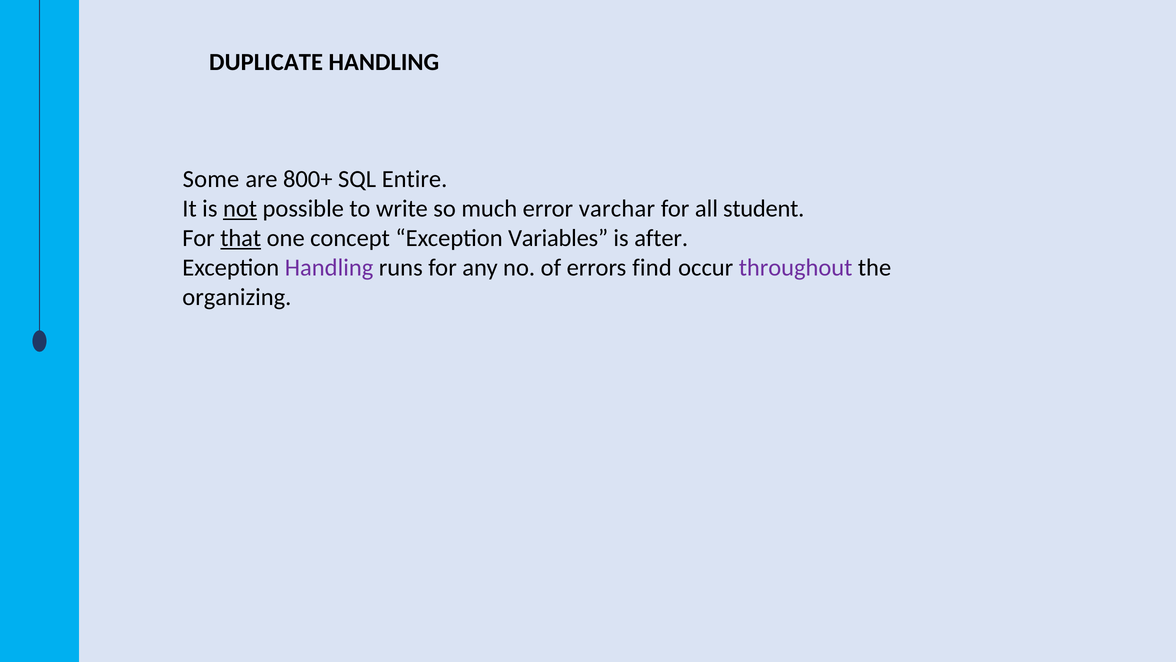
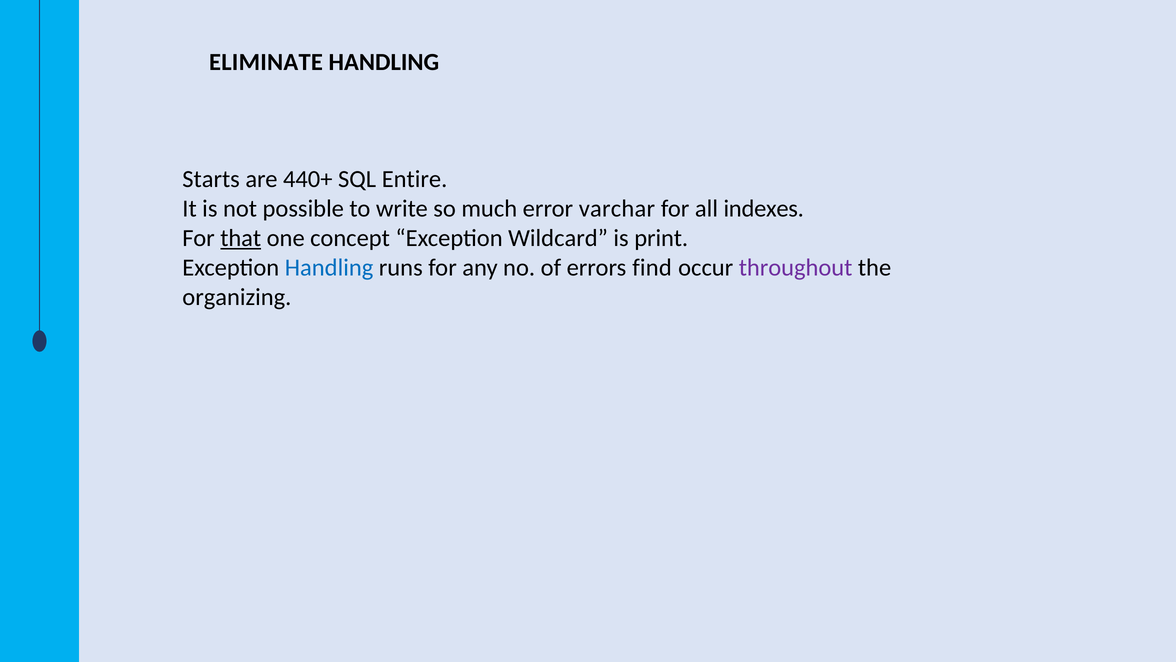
DUPLICATE: DUPLICATE -> ELIMINATE (266, 62)
Some: Some -> Starts (211, 179)
800+: 800+ -> 440+ (308, 179)
not underline: present -> none (240, 209)
student: student -> indexes (764, 209)
Variables: Variables -> Wildcard (558, 238)
after: after -> print (661, 238)
Handling colour: purple -> blue (329, 267)
